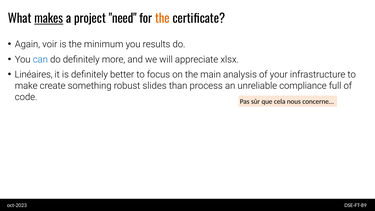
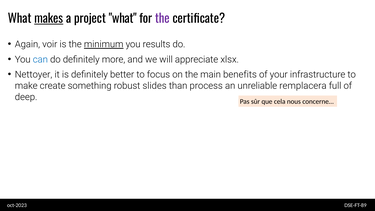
project need: need -> what (123, 19)
the colour: orange -> purple (162, 19)
minimum underline: none -> present (104, 44)
Linéaires: Linéaires -> Nettoyer (34, 75)
analysis: analysis -> benefits (240, 75)
compliance: compliance -> remplacera (303, 86)
code: code -> deep (26, 97)
